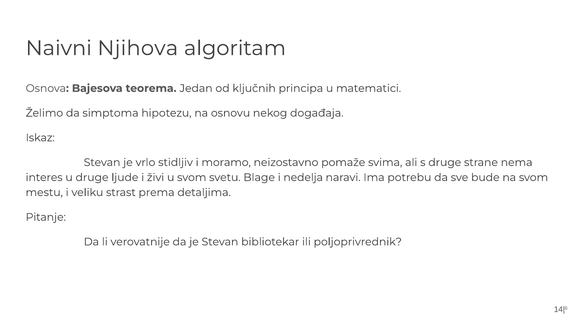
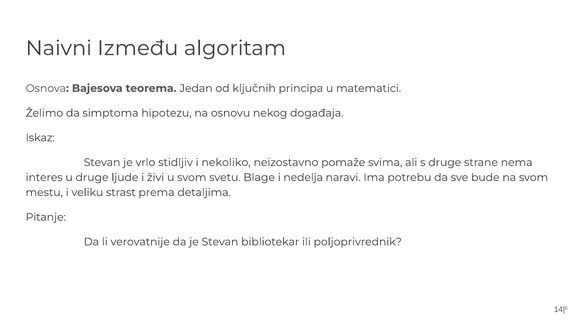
Njihova: Njihova -> Između (138, 48)
moramo: moramo -> nekoliko (226, 162)
